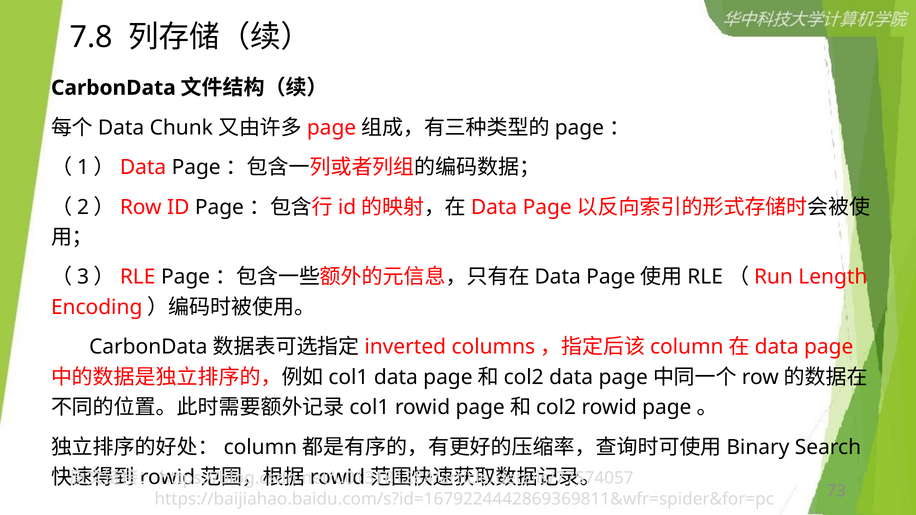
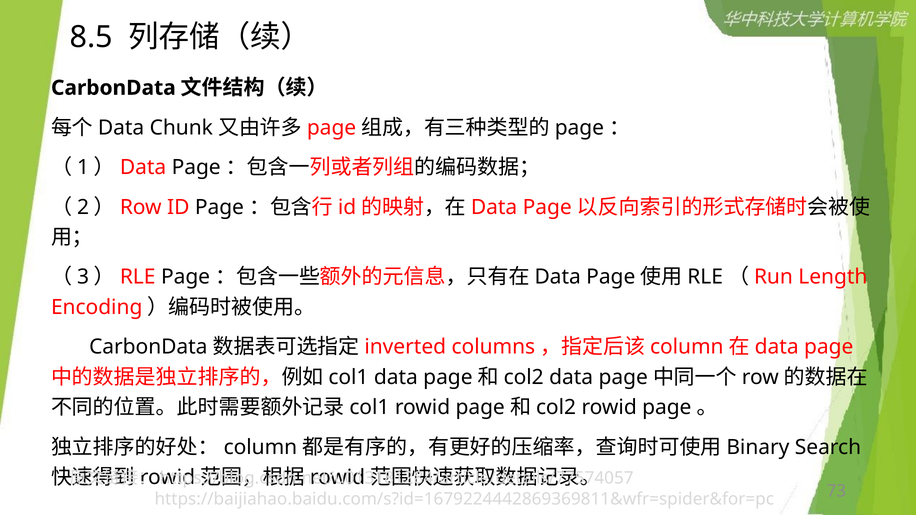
7.8: 7.8 -> 8.5 (91, 37)
